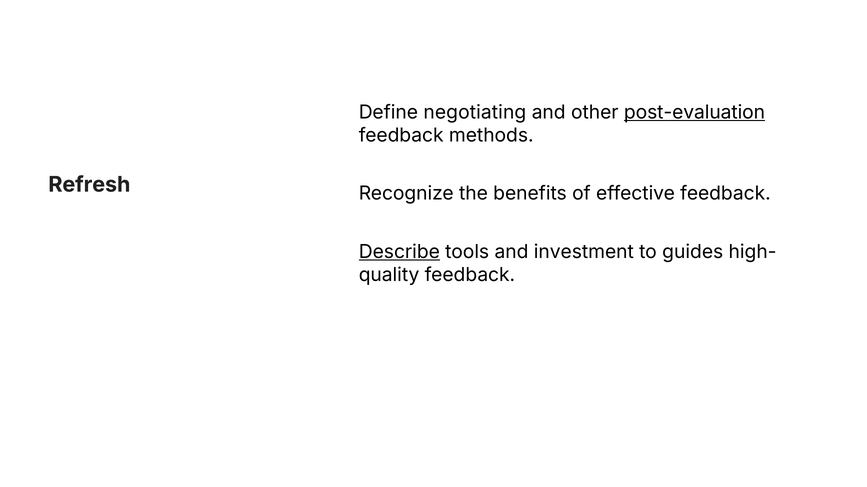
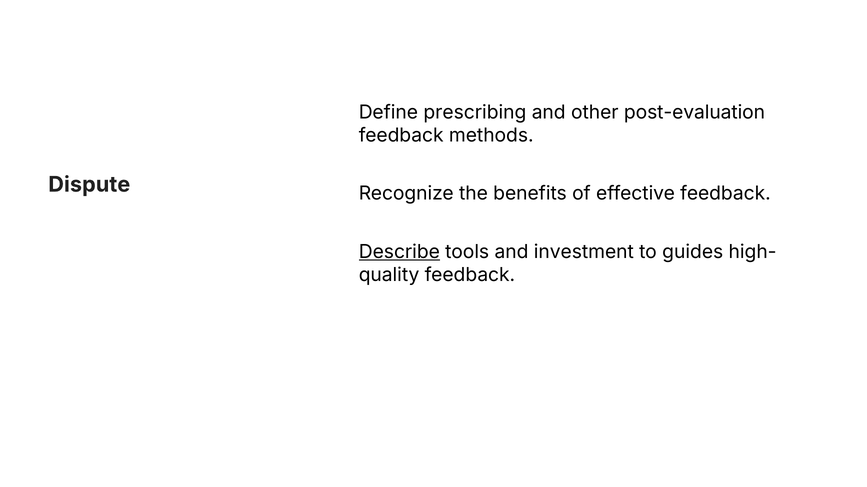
negotiating: negotiating -> prescribing (475, 113)
post-evaluation underline: present -> none (695, 113)
Refresh: Refresh -> Dispute (89, 185)
